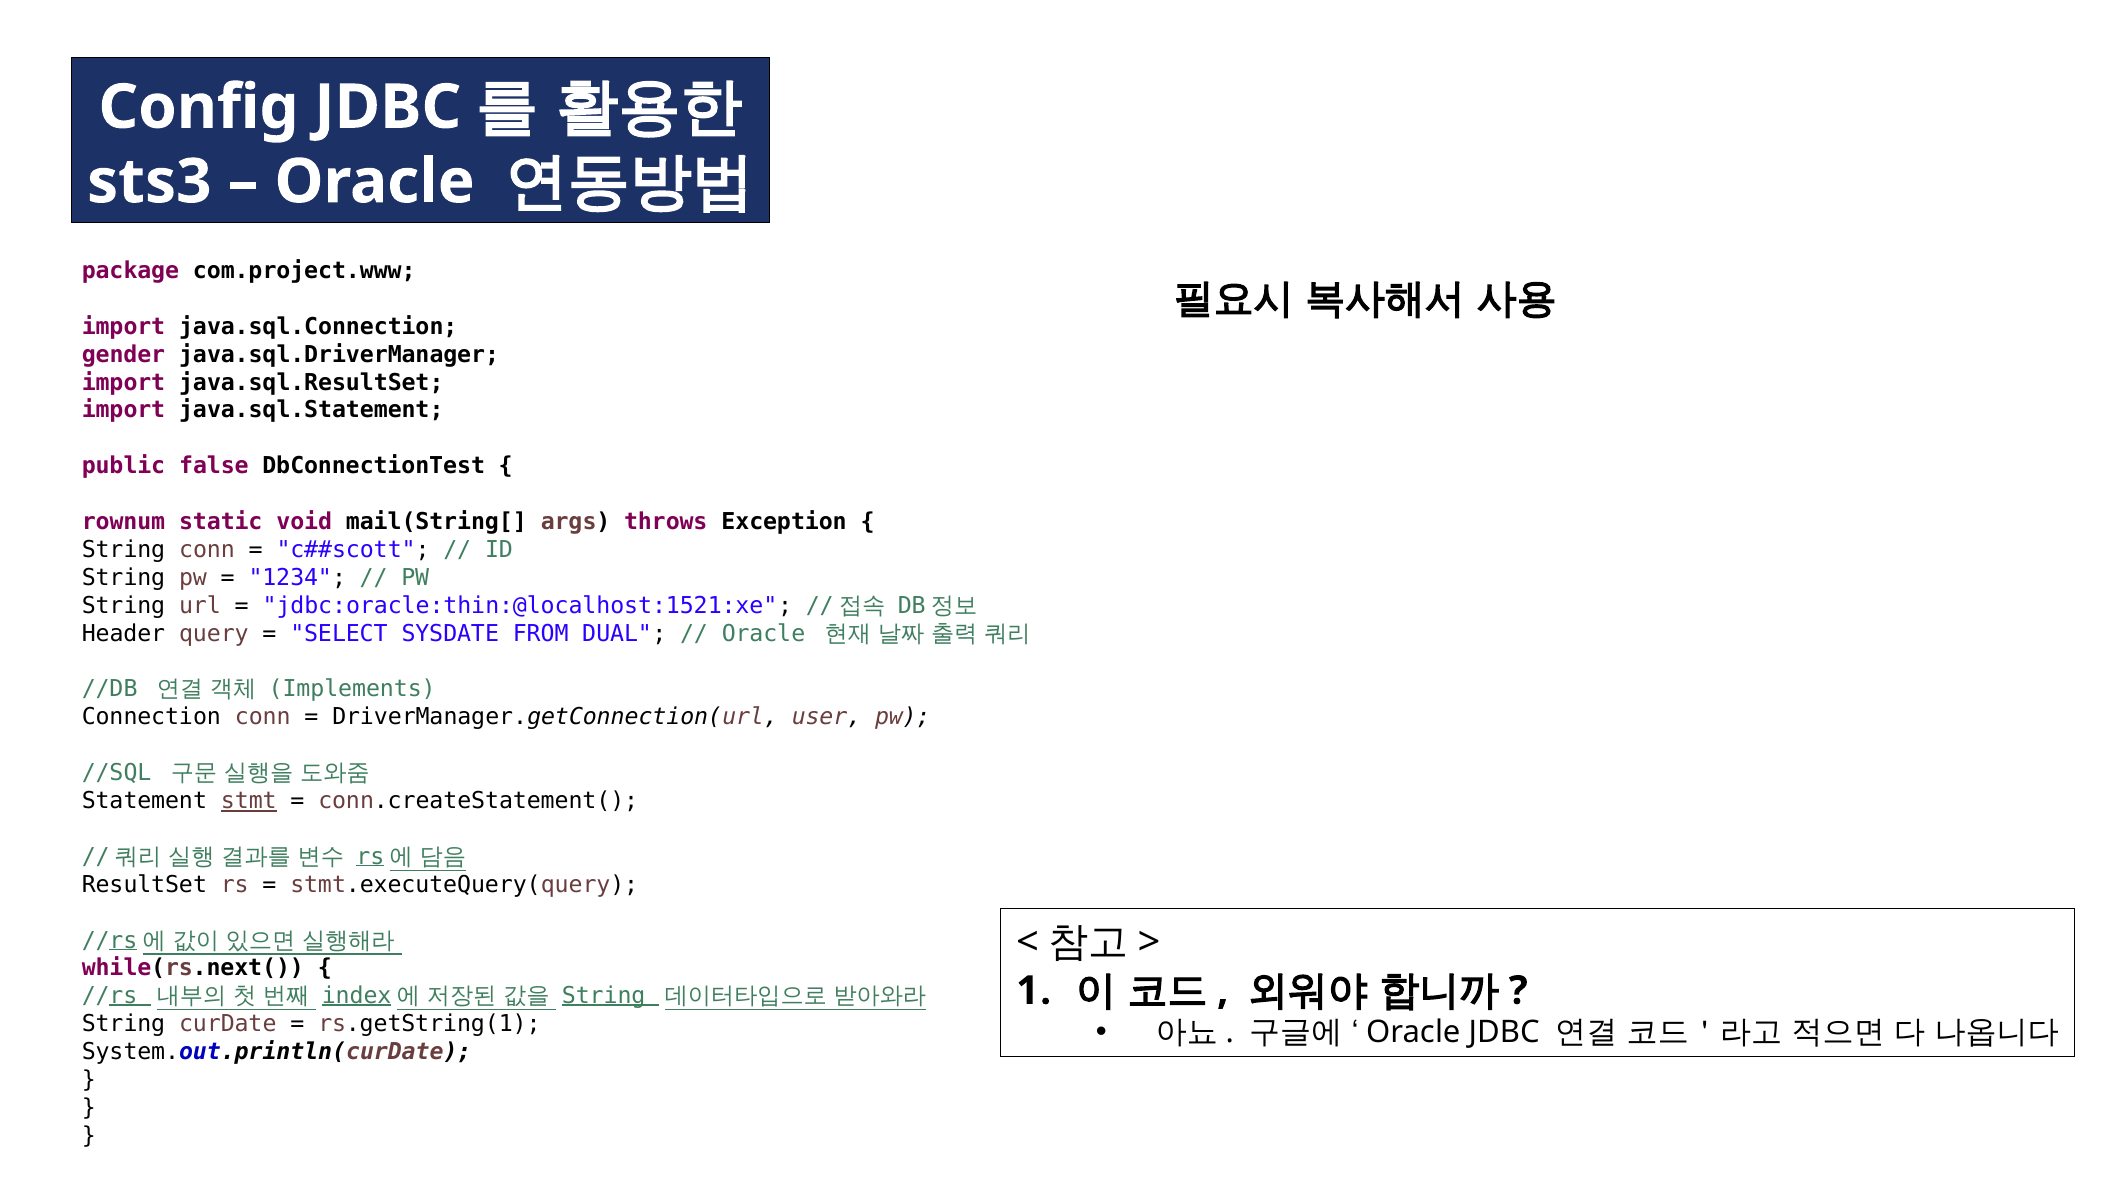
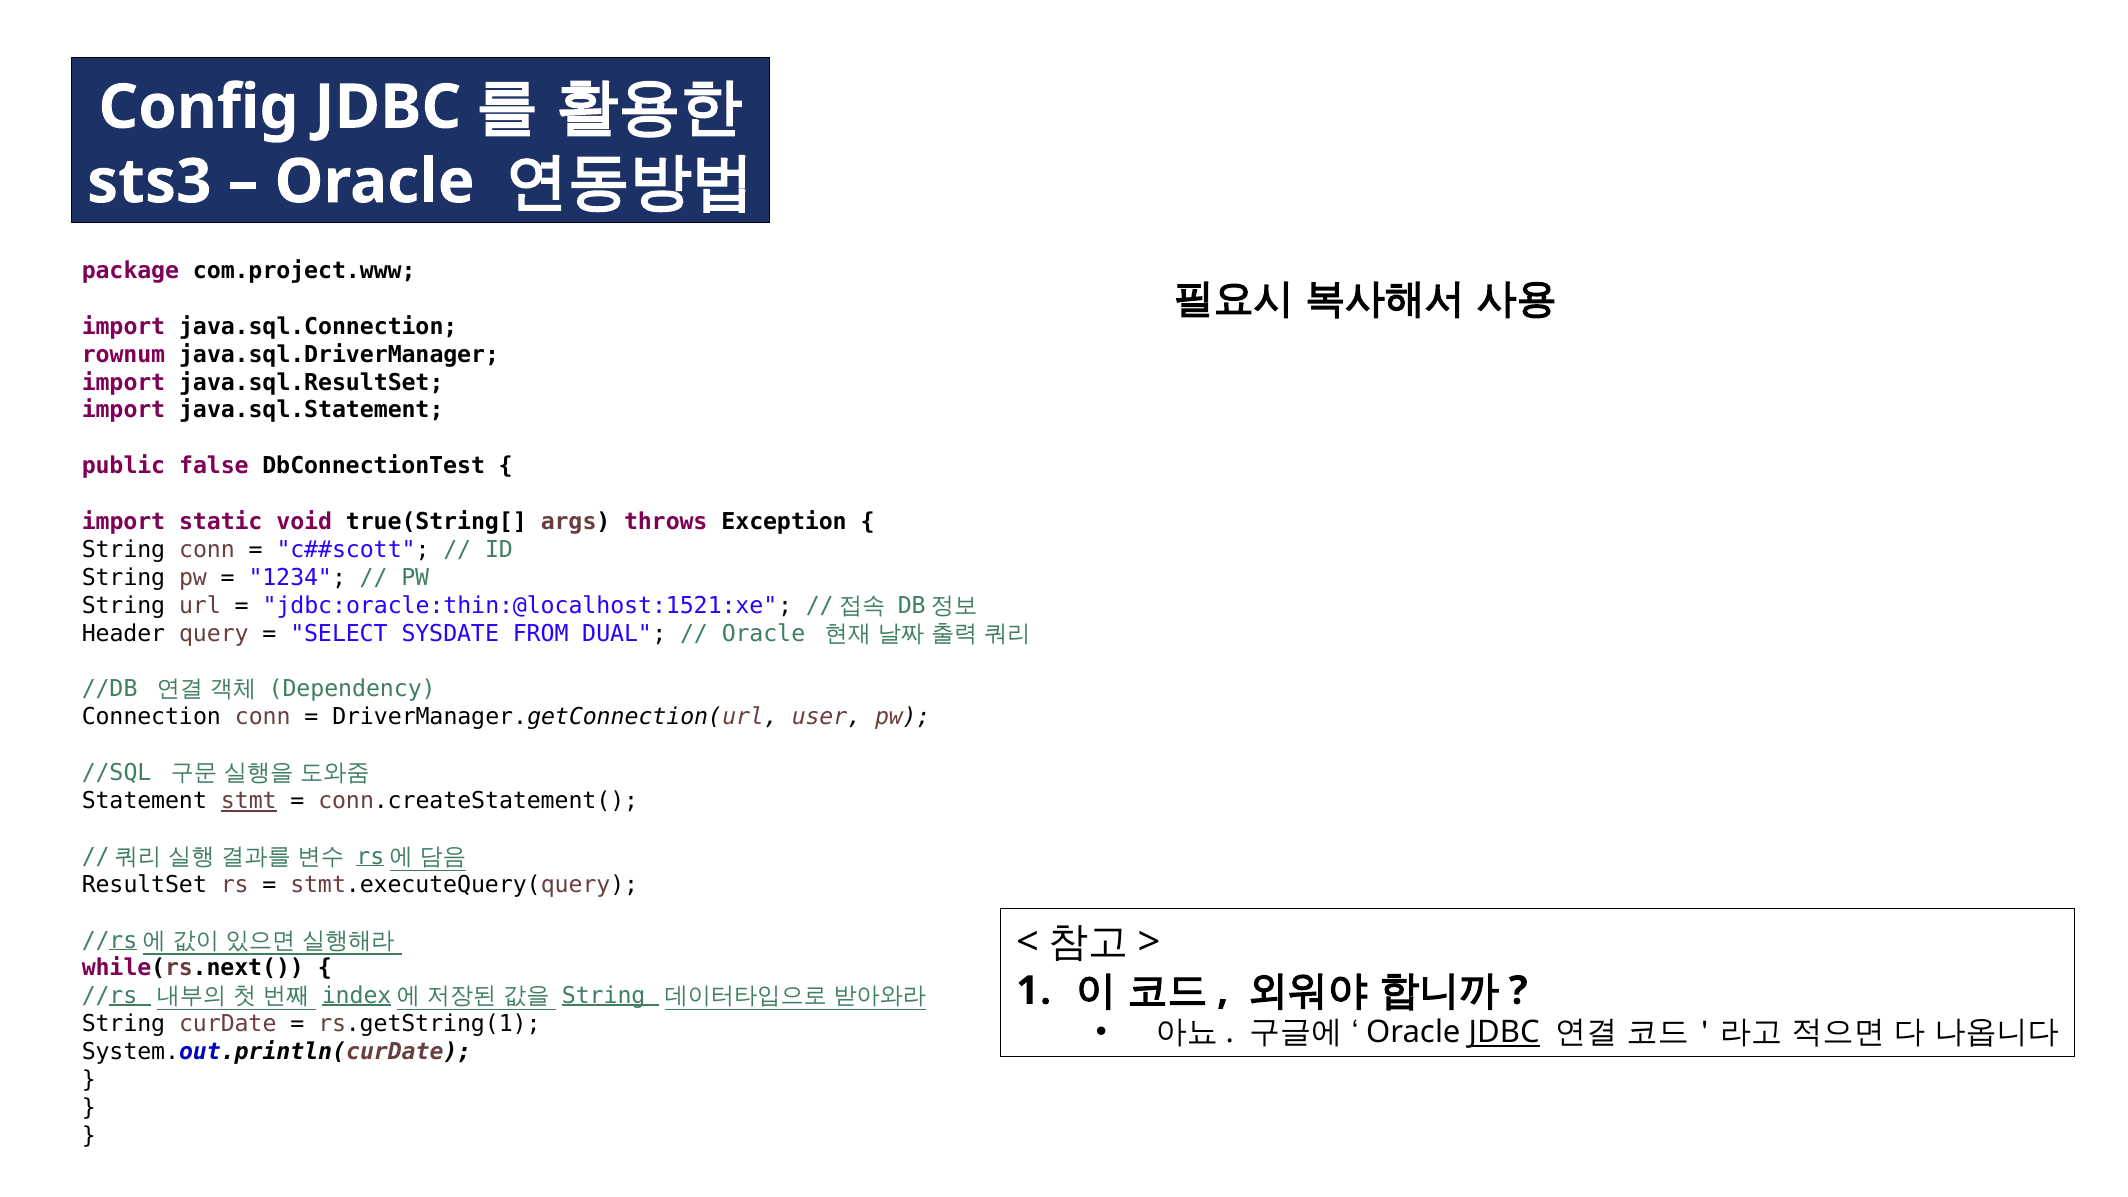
gender: gender -> rownum (124, 355)
rownum: rownum -> import (124, 522)
mail(String[: mail(String[ -> true(String[ (436, 522)
Implements: Implements -> Dependency (352, 689)
JDBC underline: none -> present (1504, 1033)
